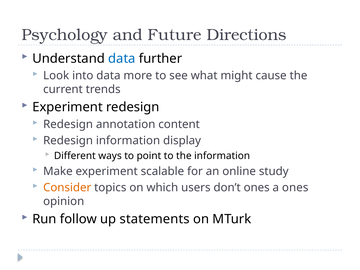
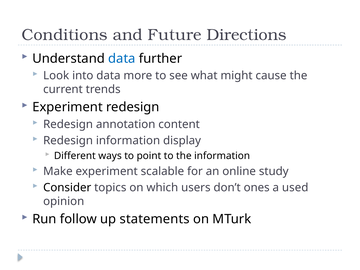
Psychology: Psychology -> Conditions (65, 35)
Consider colour: orange -> black (67, 188)
a ones: ones -> used (295, 188)
